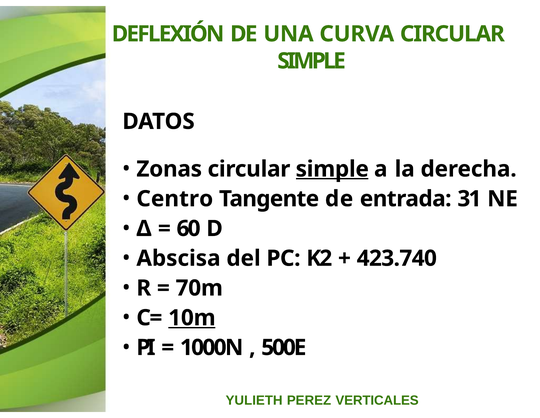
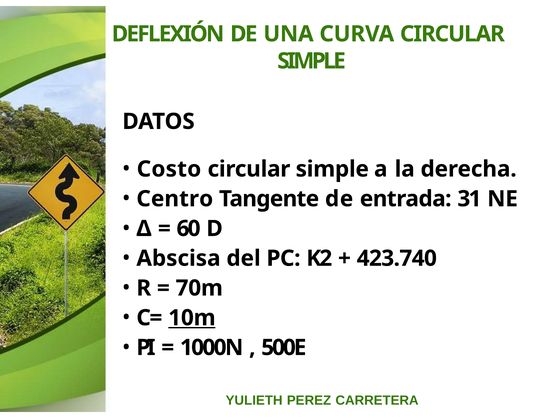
Zonas: Zonas -> Costo (169, 169)
simple underline: present -> none (332, 169)
VERTICALES: VERTICALES -> CARRETERA (377, 400)
